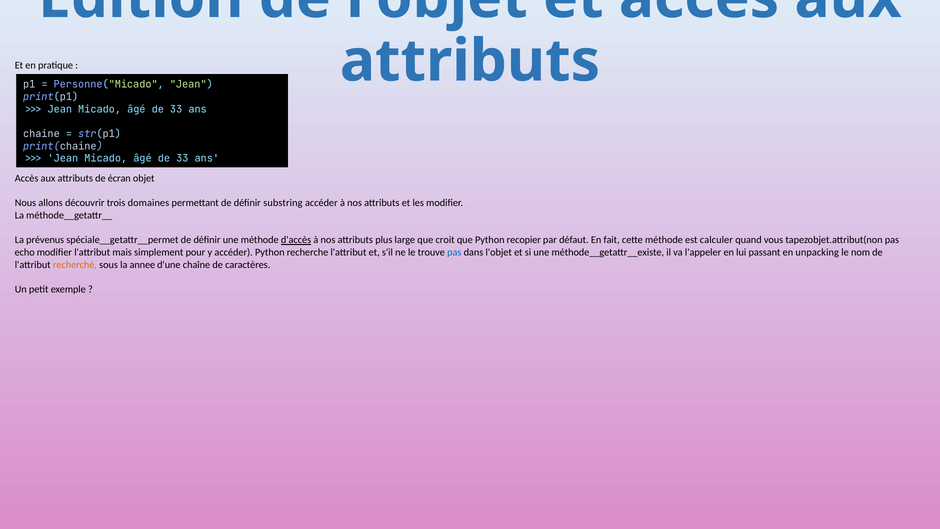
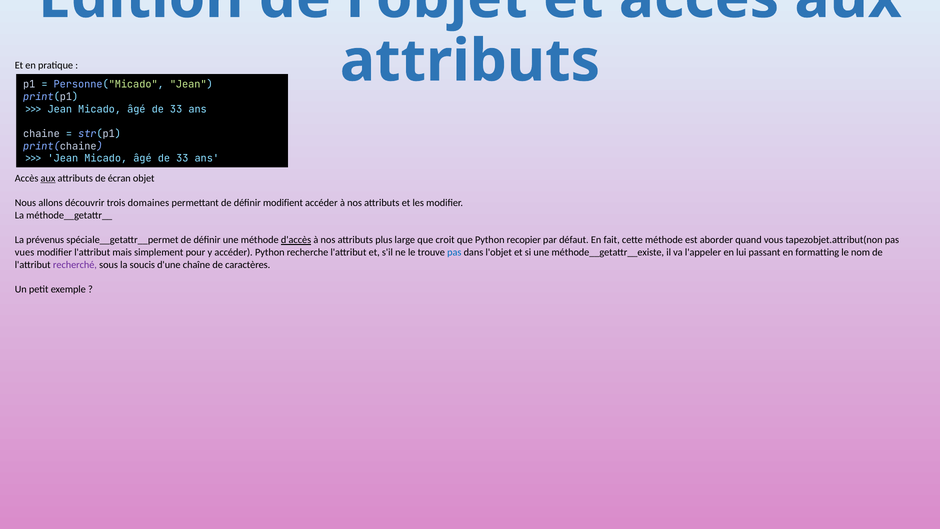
aux underline: none -> present (48, 178)
substring: substring -> modifient (283, 203)
calculer: calculer -> aborder (716, 240)
echo: echo -> vues (25, 252)
unpacking: unpacking -> formatting (817, 252)
recherché colour: orange -> purple (75, 265)
annee: annee -> soucis (142, 265)
